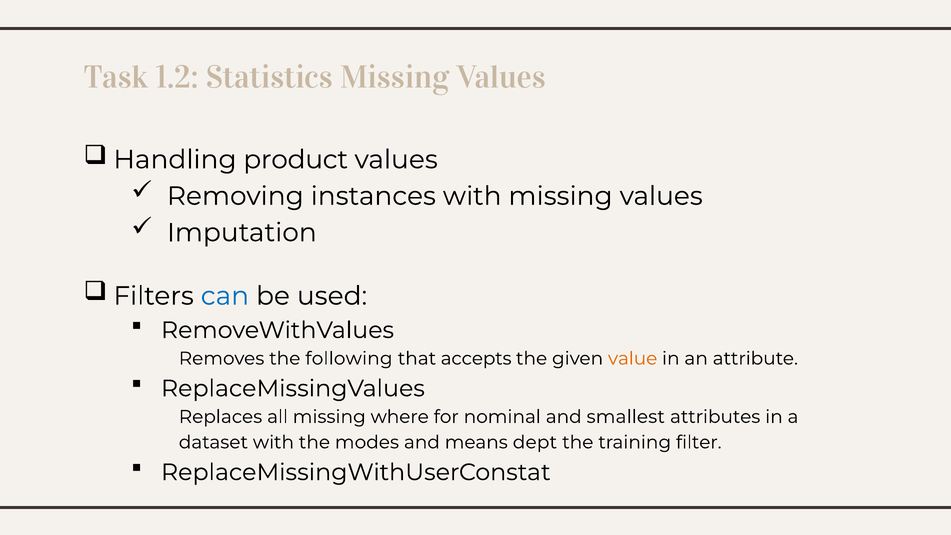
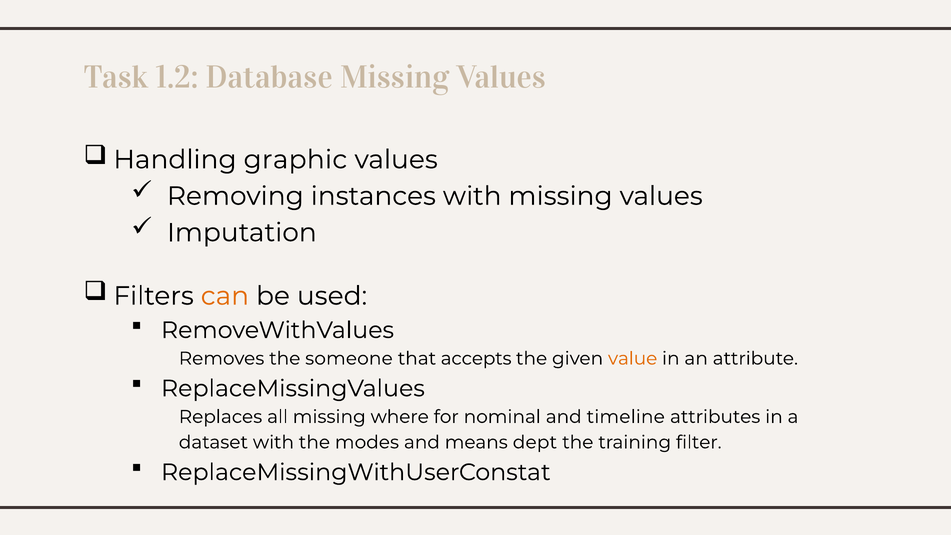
Statistics: Statistics -> Database (269, 77)
product: product -> graphic (295, 160)
can colour: blue -> orange (225, 296)
following: following -> someone (349, 358)
smallest: smallest -> timeline (626, 417)
